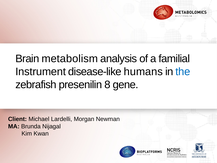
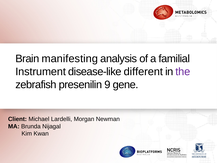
metabolism: metabolism -> manifesting (70, 59)
humans: humans -> different (143, 72)
the colour: blue -> purple (183, 72)
8: 8 -> 9 (107, 85)
